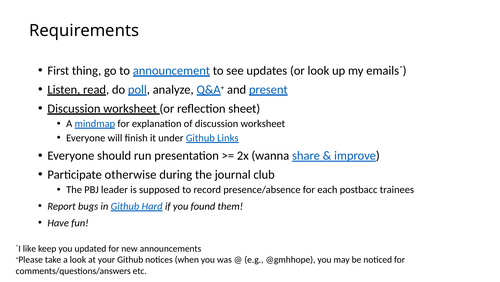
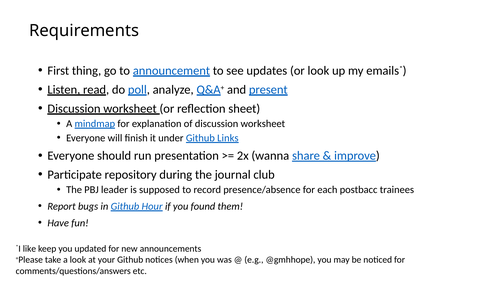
otherwise: otherwise -> repository (131, 174)
Hard: Hard -> Hour (152, 206)
